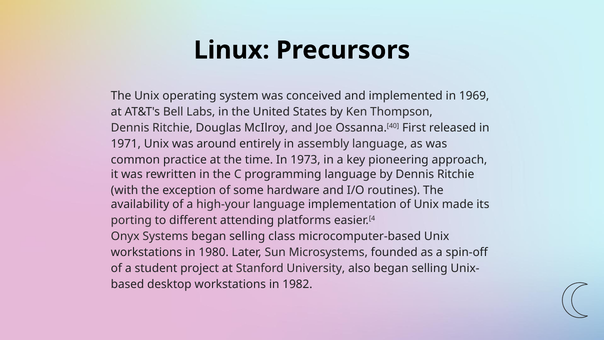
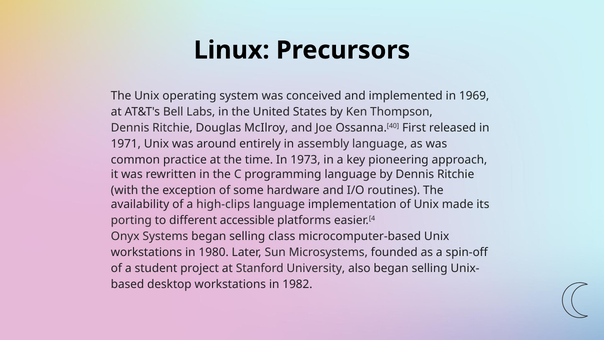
high-your: high-your -> high-clips (223, 204)
attending: attending -> accessible (247, 220)
